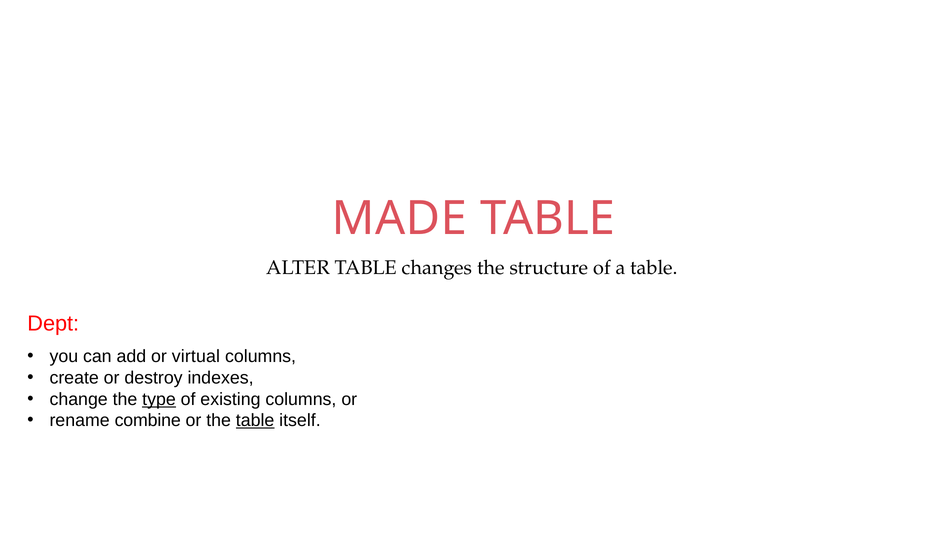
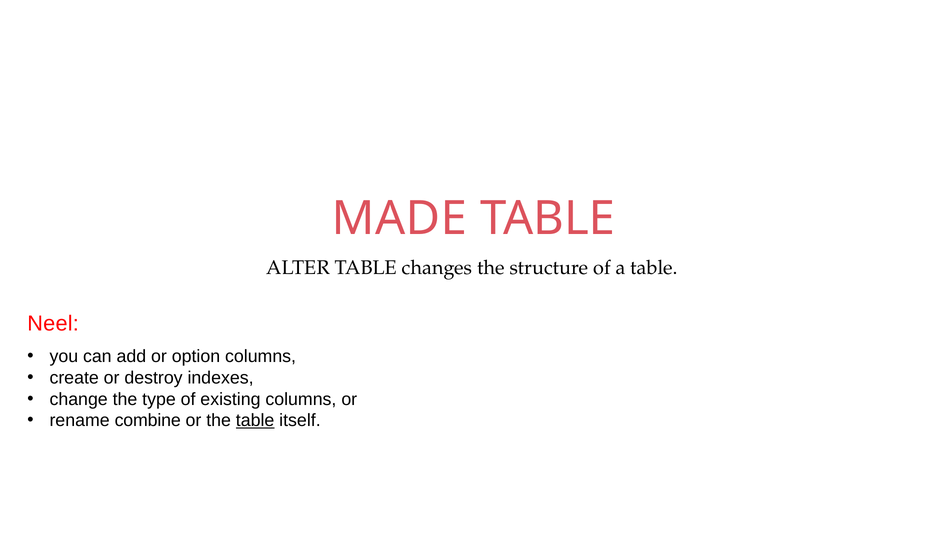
Dept: Dept -> Neel (53, 324)
virtual: virtual -> option (196, 356)
type underline: present -> none (159, 399)
